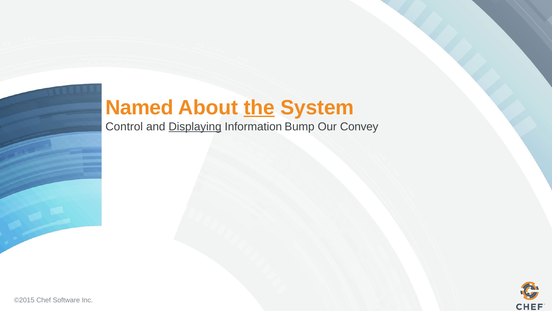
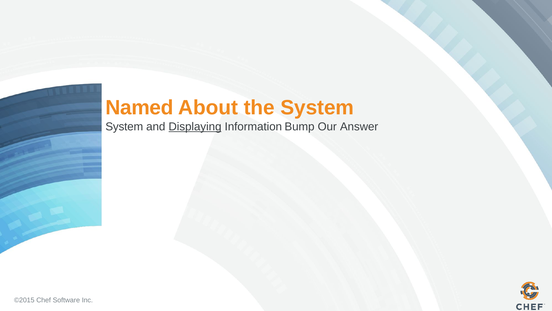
the underline: present -> none (259, 107)
Control: Control -> System (124, 126)
Convey: Convey -> Answer (359, 126)
